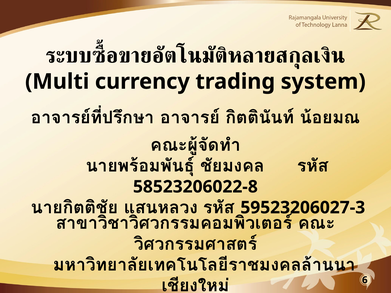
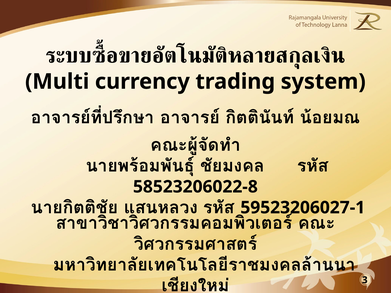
59523206027-3: 59523206027-3 -> 59523206027-1 (303, 208)
6: 6 -> 3 (365, 280)
